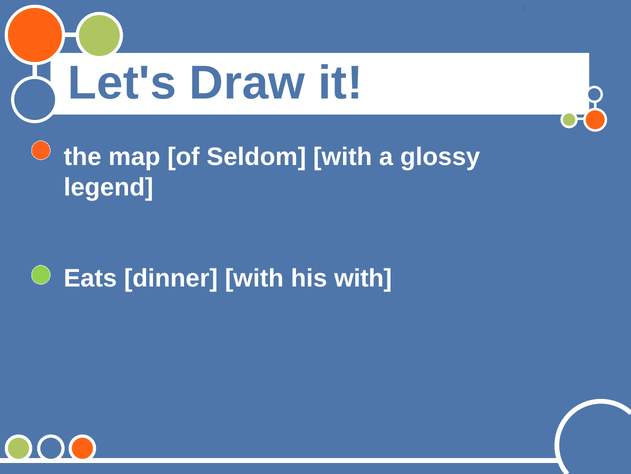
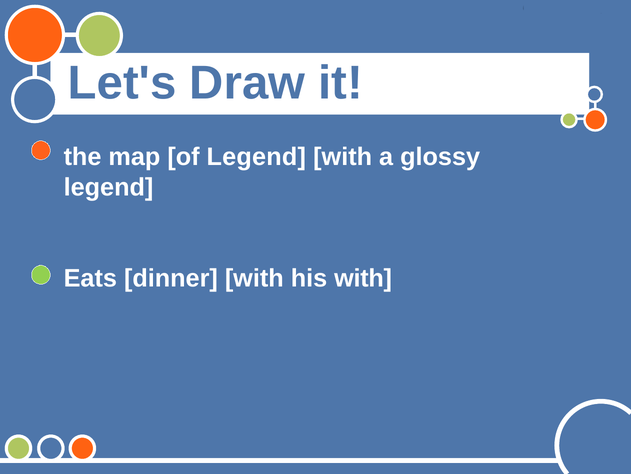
of Seldom: Seldom -> Legend (256, 157)
